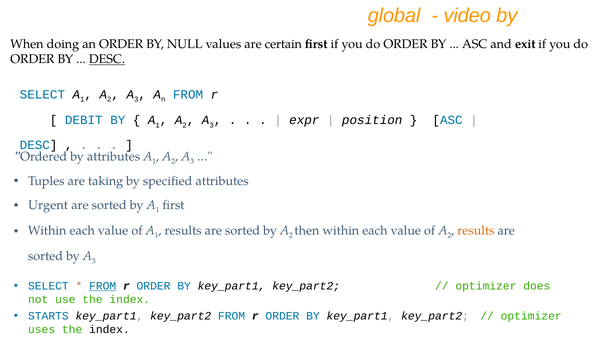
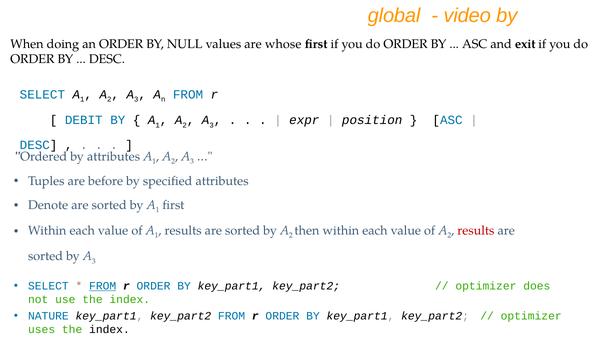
certain: certain -> whose (283, 44)
DESC underline: present -> none (107, 59)
taking: taking -> before (106, 181)
Urgent: Urgent -> Denote (48, 205)
results colour: orange -> red (476, 231)
STARTS: STARTS -> NATURE (48, 316)
